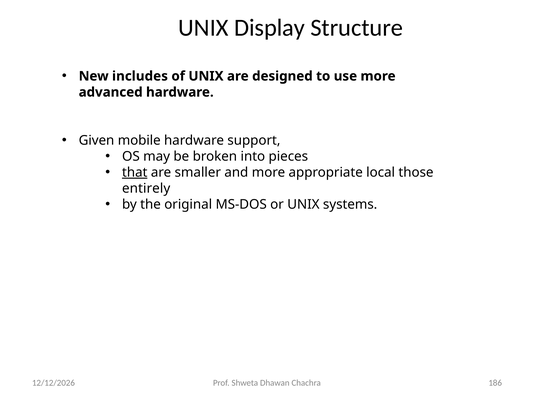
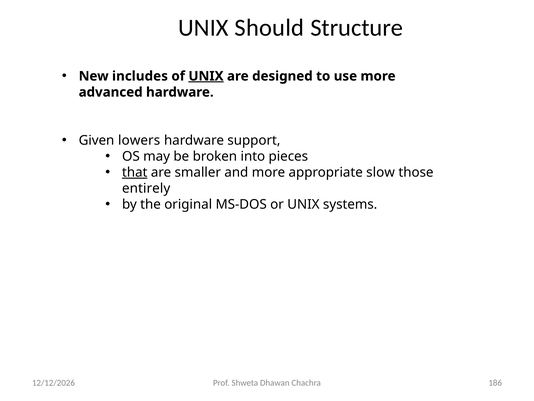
Display: Display -> Should (269, 28)
UNIX underline: none -> present (206, 76)
mobile: mobile -> lowers (139, 140)
local: local -> slow (381, 172)
